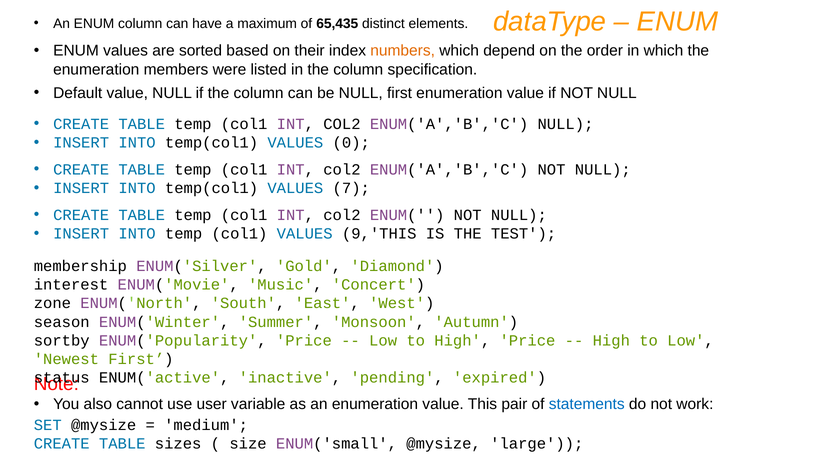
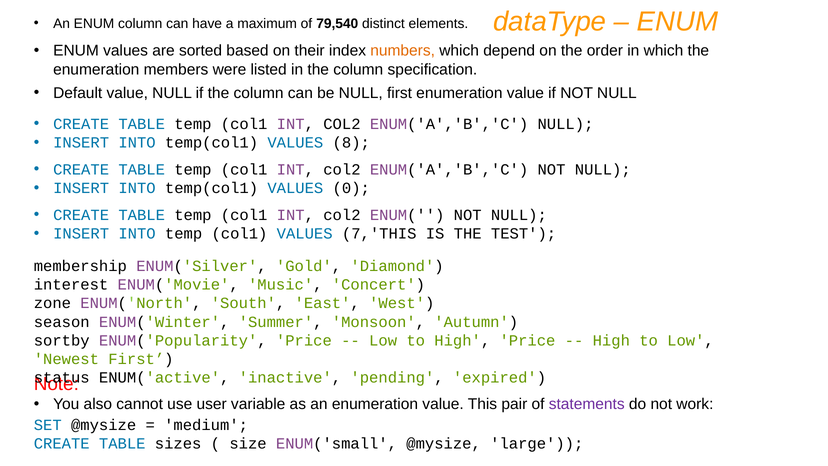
65,435: 65,435 -> 79,540 (337, 24)
0: 0 -> 8 (351, 143)
7: 7 -> 0 (351, 188)
9,'THIS: 9,'THIS -> 7,'THIS (379, 234)
statements colour: blue -> purple (587, 404)
